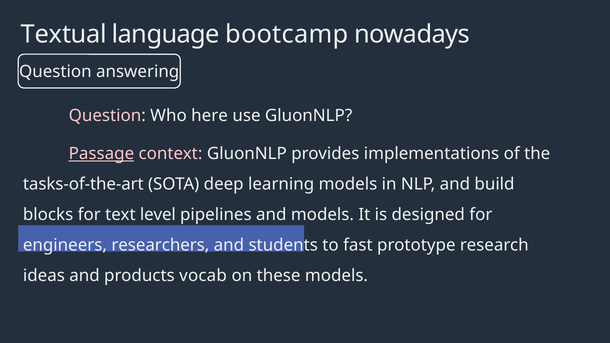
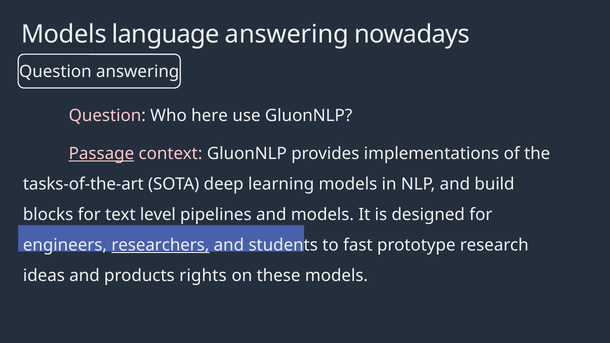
Textual: Textual -> Models (64, 34)
language bootcamp: bootcamp -> answering (287, 34)
researchers underline: none -> present (160, 245)
vocab: vocab -> rights (203, 276)
